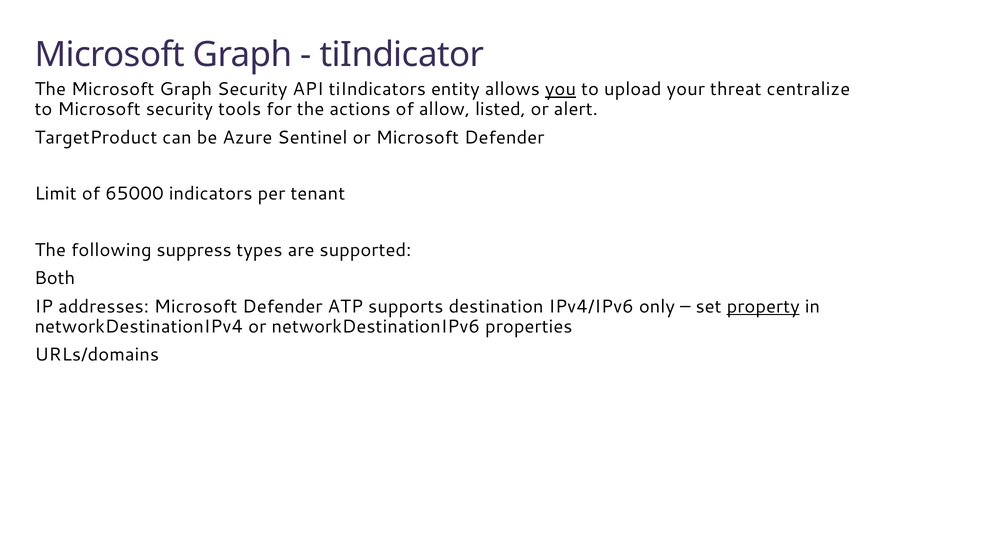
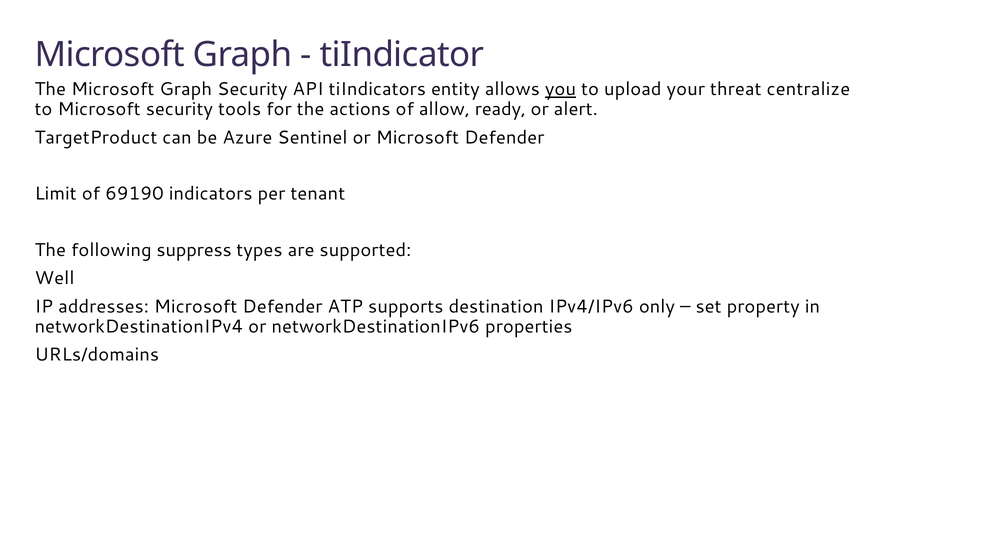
listed: listed -> ready (500, 109)
65000: 65000 -> 69190 (134, 194)
Both: Both -> Well (54, 278)
property underline: present -> none (763, 306)
